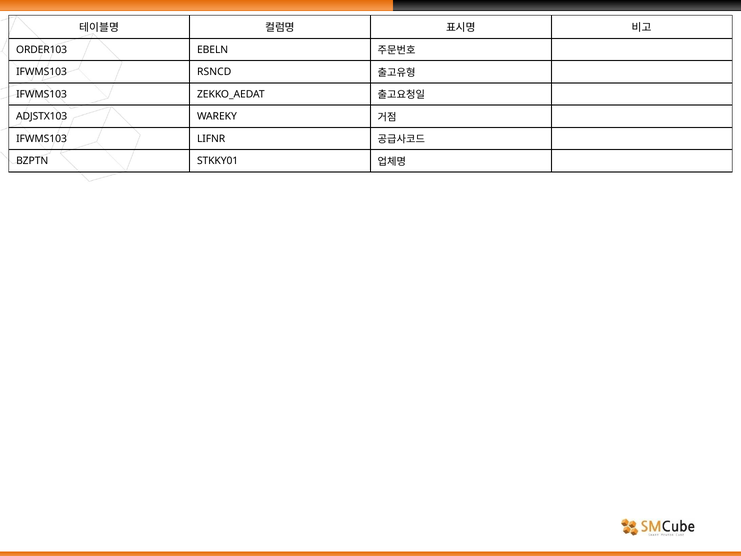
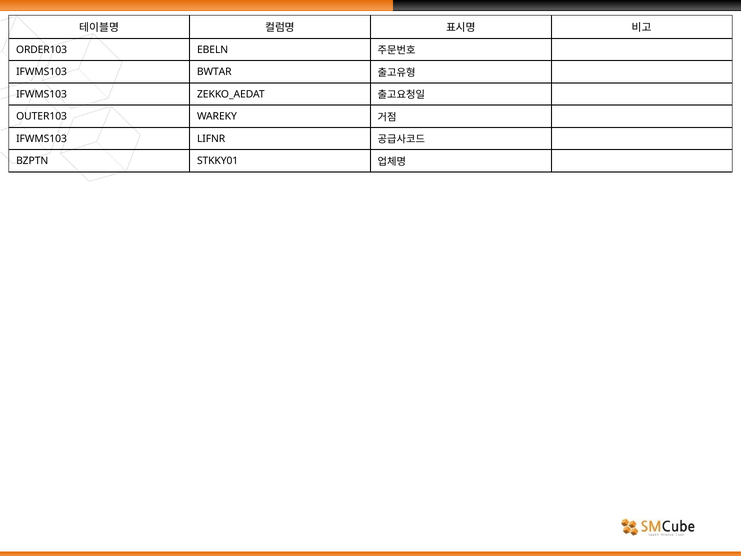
RSNCD: RSNCD -> BWTAR (214, 72)
ADJSTX103: ADJSTX103 -> OUTER103 (42, 116)
